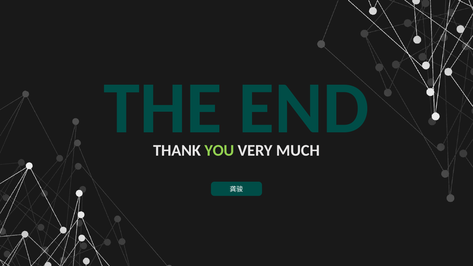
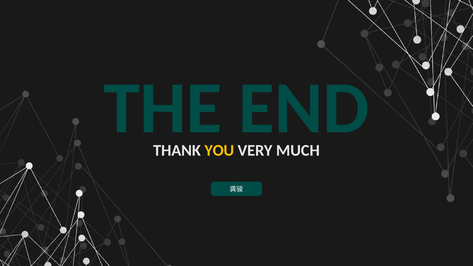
YOU colour: light green -> yellow (219, 150)
